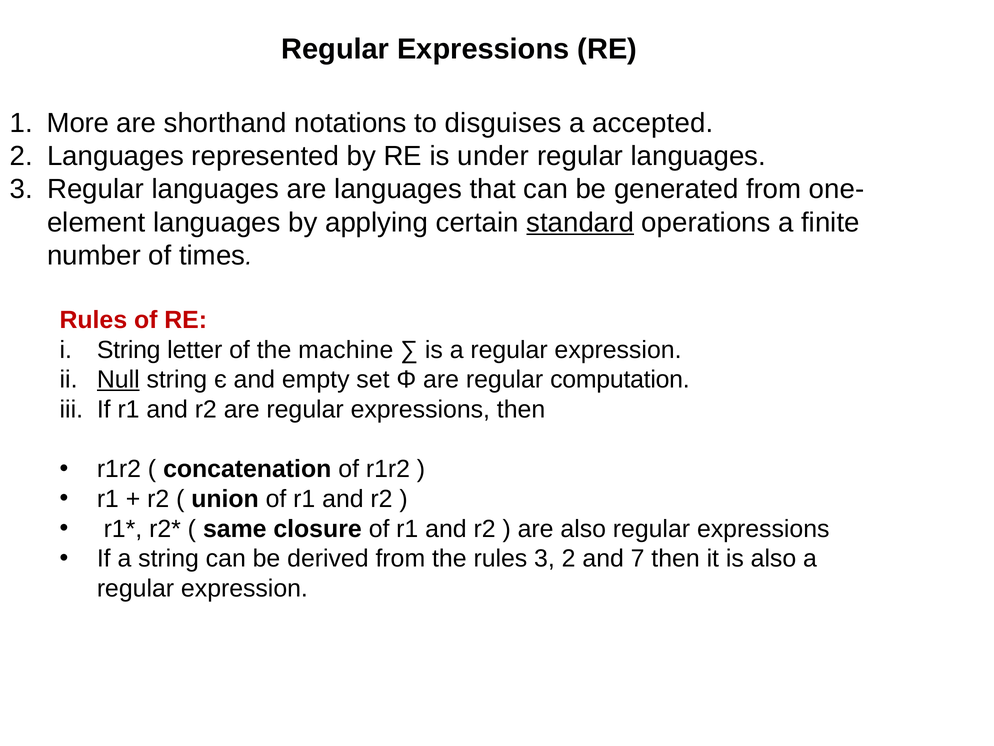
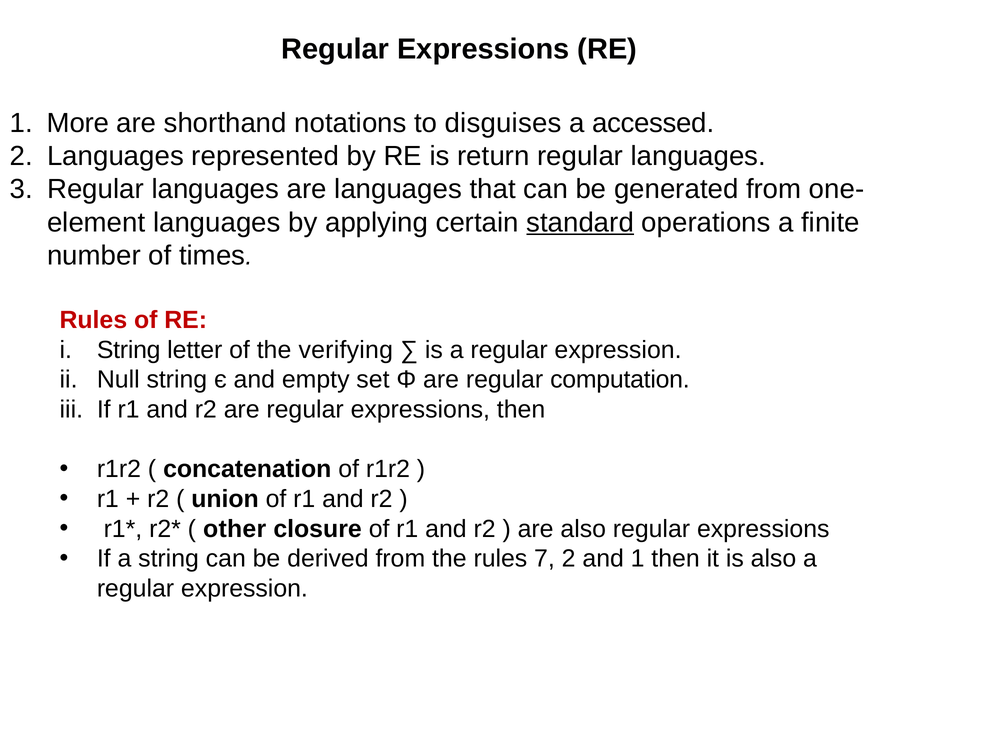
accepted: accepted -> accessed (653, 123)
under: under -> return (493, 156)
machine: machine -> verifying (346, 350)
Null underline: present -> none (118, 379)
same: same -> other (235, 529)
rules 3: 3 -> 7 (544, 558)
and 7: 7 -> 1 (638, 558)
